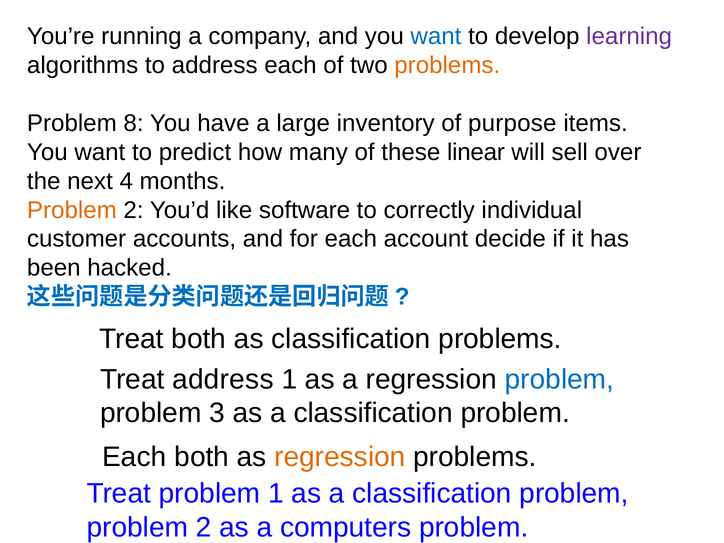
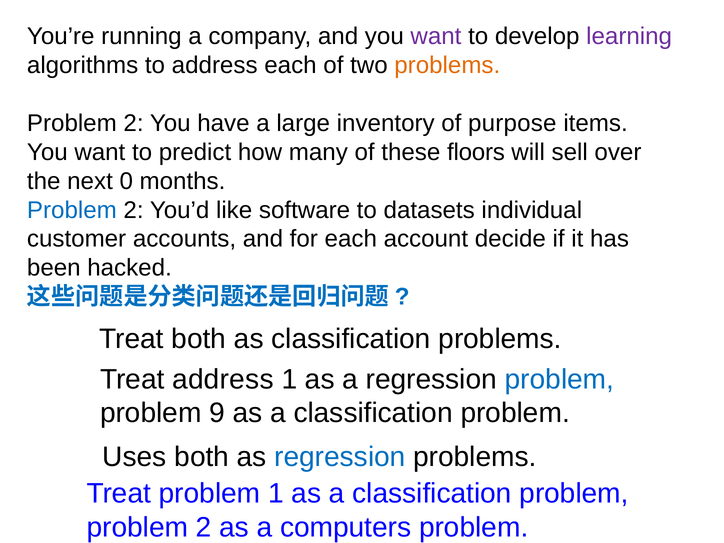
want colour: blue -> purple (436, 36)
8: 8 -> 2 (134, 123)
linear: linear -> floors (476, 152)
4: 4 -> 0 (126, 181)
Problem colour: orange -> blue (72, 210)
correctly: correctly -> datasets (429, 210)
3: 3 -> 9 (217, 413)
Each: Each -> Uses (134, 457)
regression colour: orange -> blue (340, 457)
